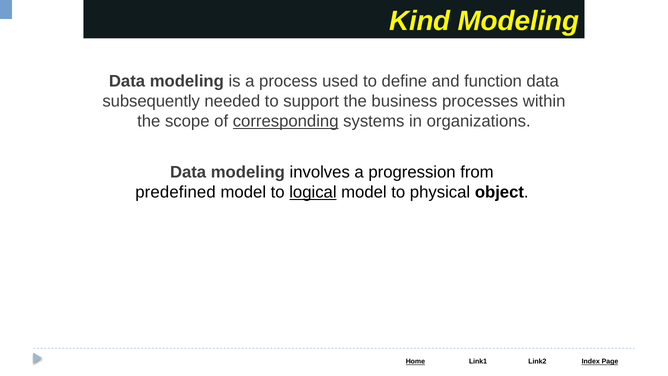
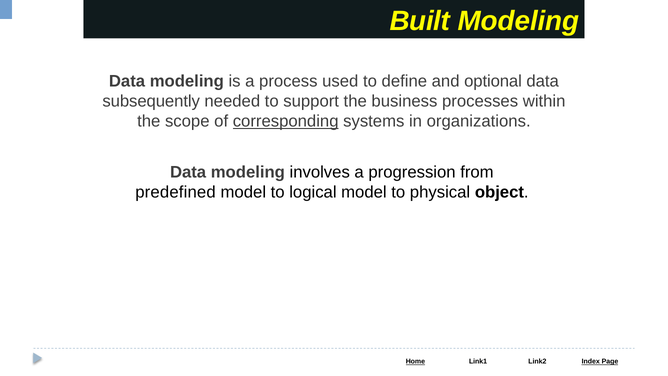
Kind: Kind -> Built (420, 21)
function: function -> optional (493, 81)
logical underline: present -> none (313, 192)
